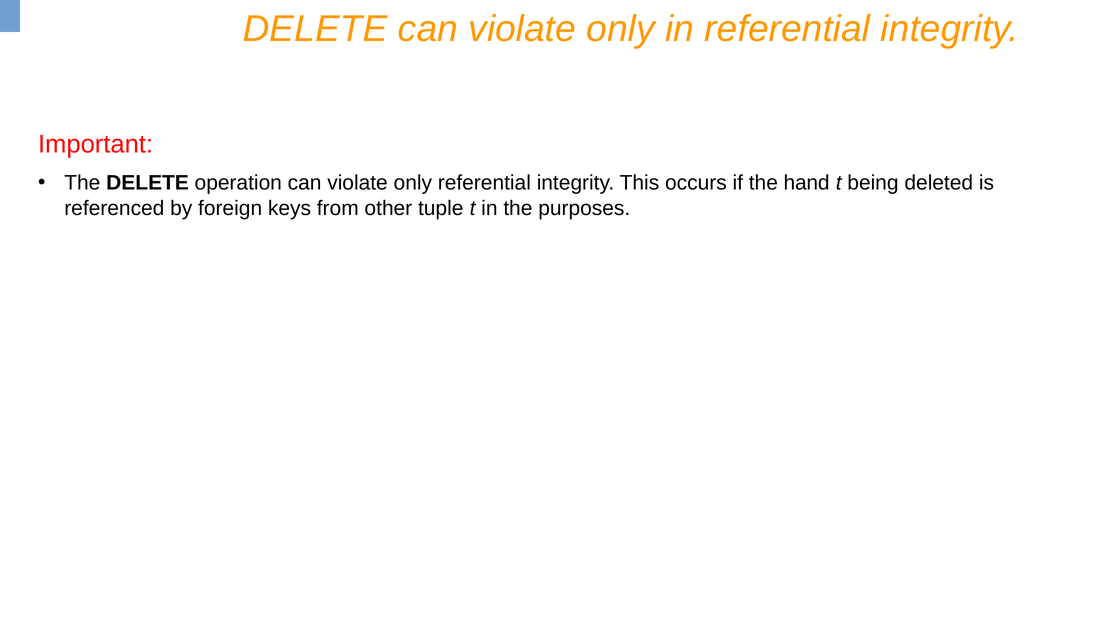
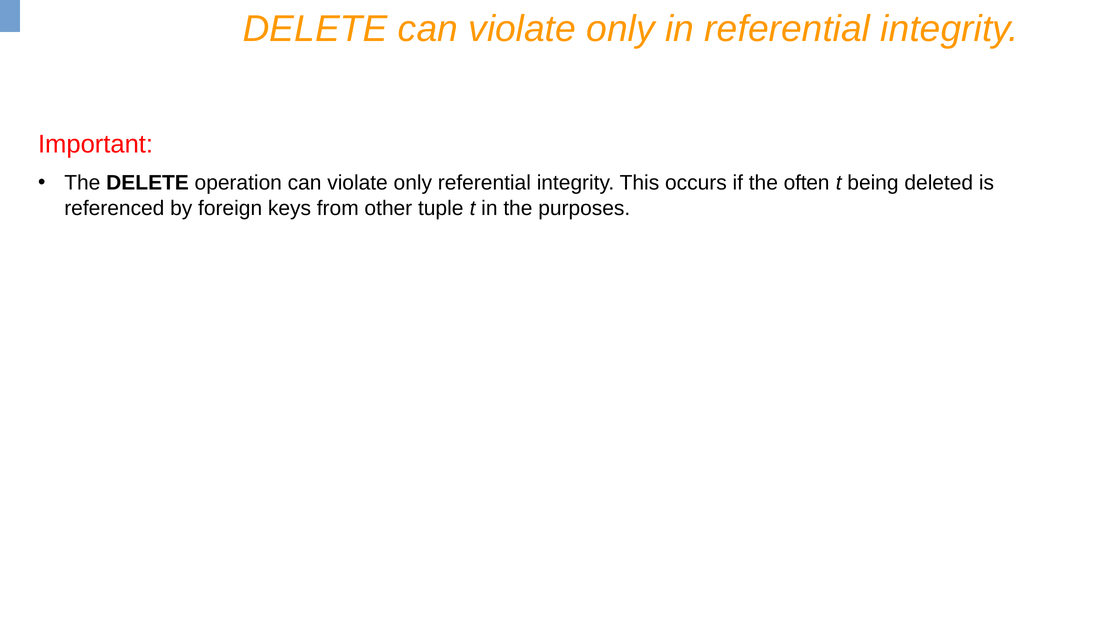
hand: hand -> often (807, 183)
